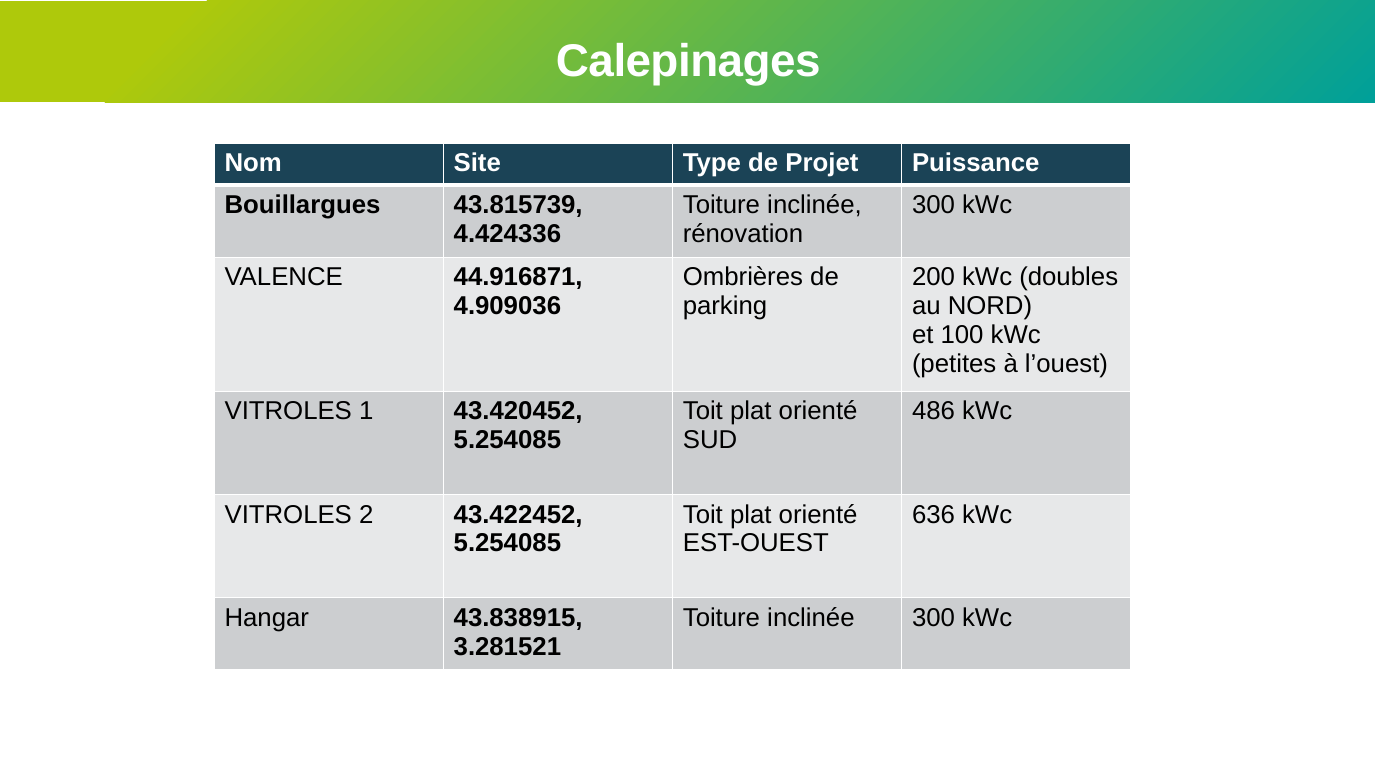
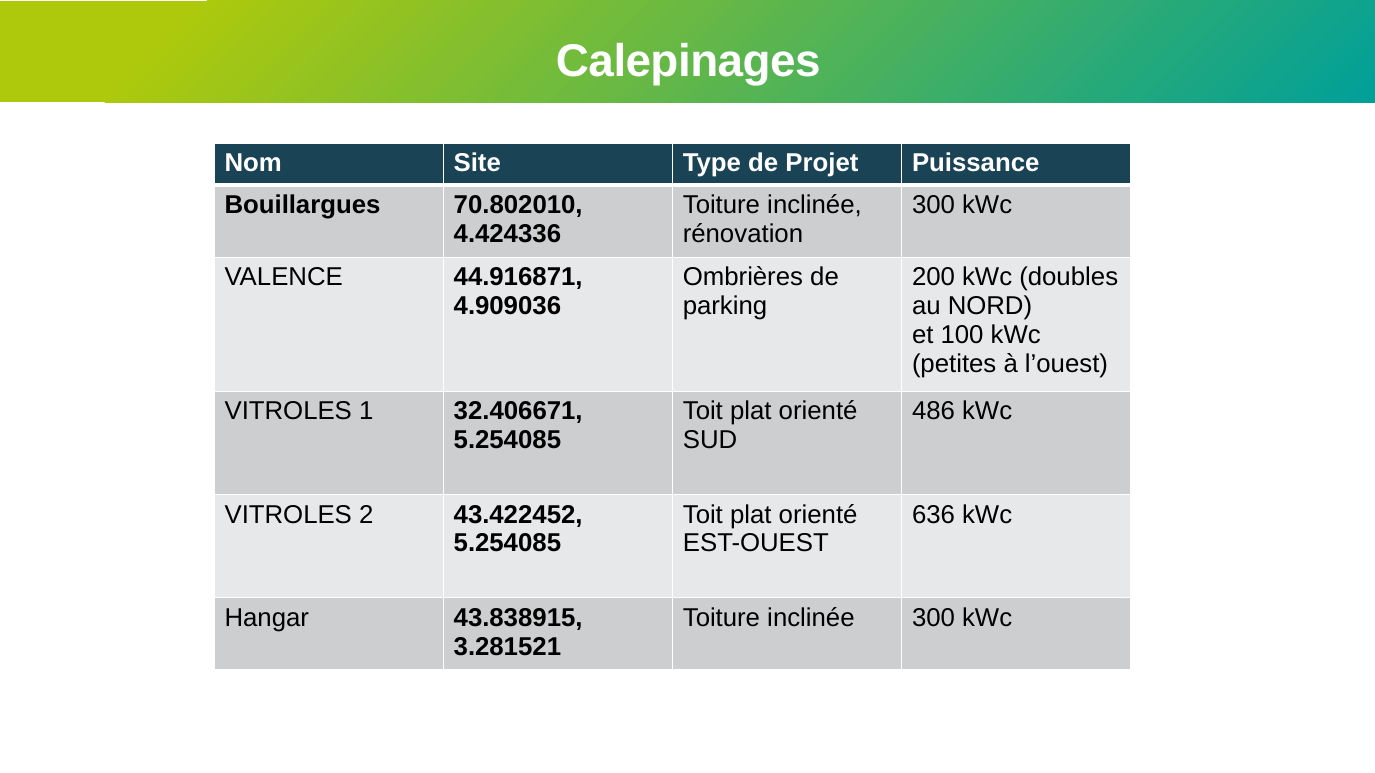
43.815739: 43.815739 -> 70.802010 (518, 205)
43.420452: 43.420452 -> 32.406671 (518, 412)
